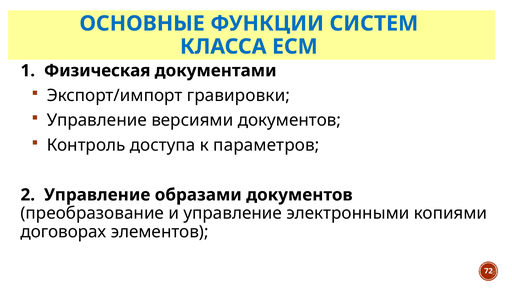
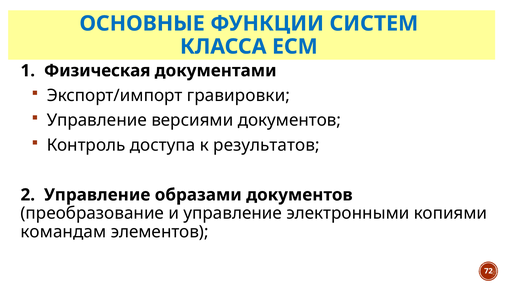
параметров: параметров -> результатов (266, 145)
договорах: договорах -> командам (63, 232)
